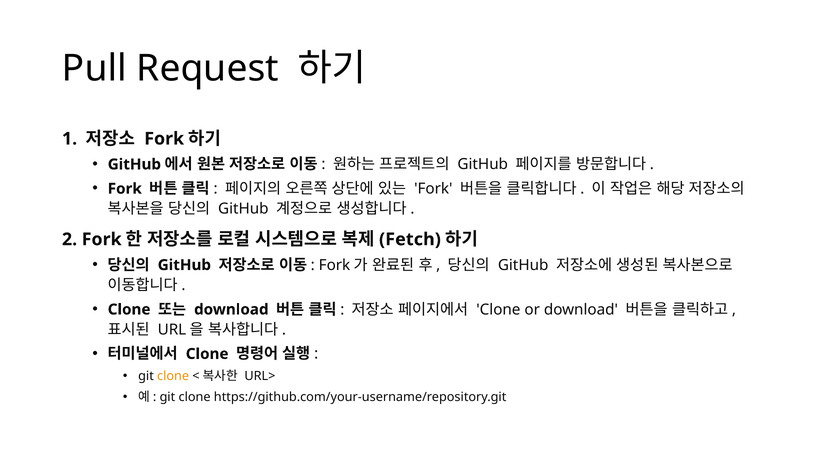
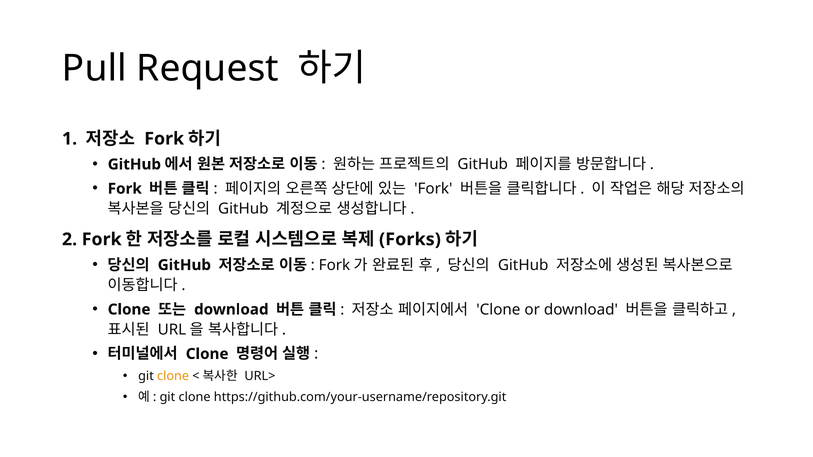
Fetch: Fetch -> Forks (410, 240)
